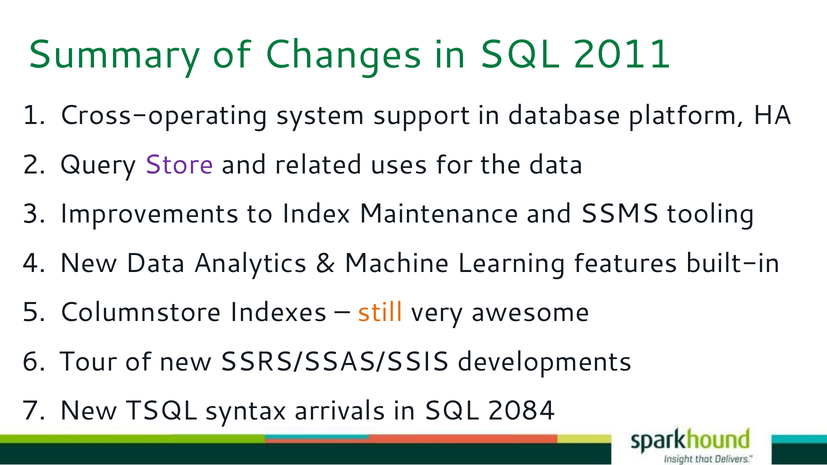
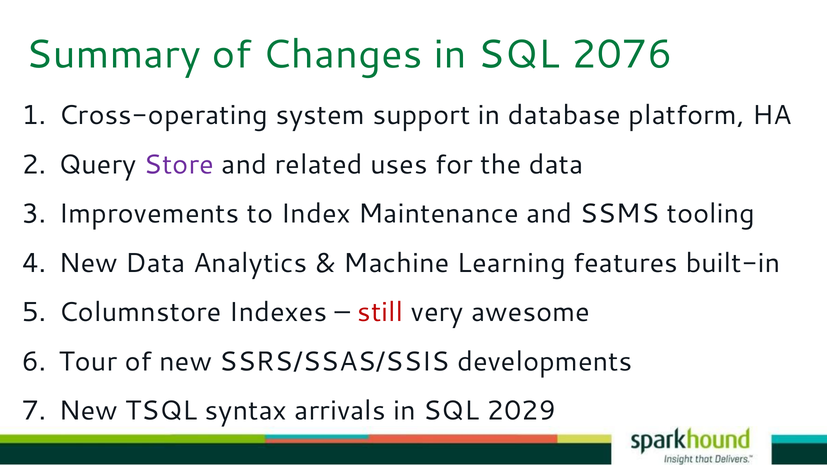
2011: 2011 -> 2076 (622, 54)
still colour: orange -> red (380, 312)
2084: 2084 -> 2029 (521, 411)
